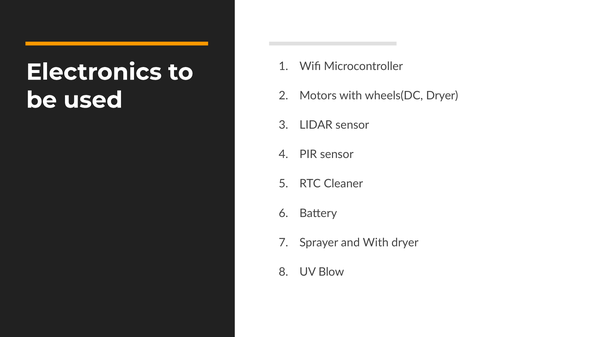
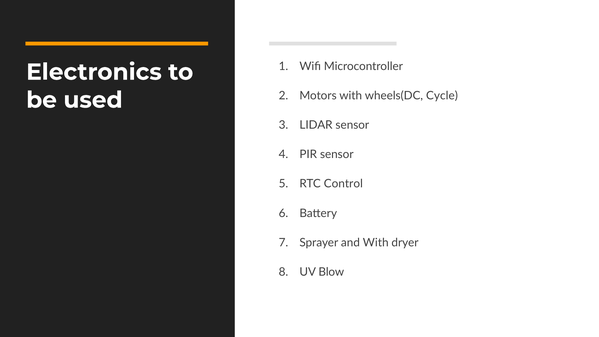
wheels(DC Dryer: Dryer -> Cycle (442, 96)
Cleaner: Cleaner -> Control (343, 184)
